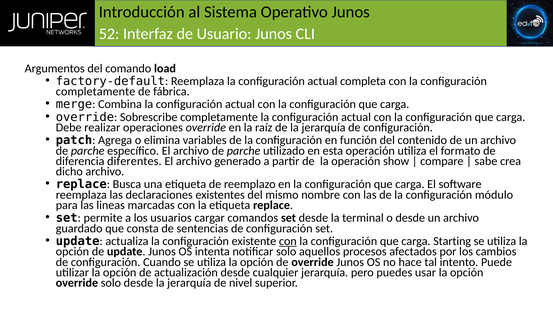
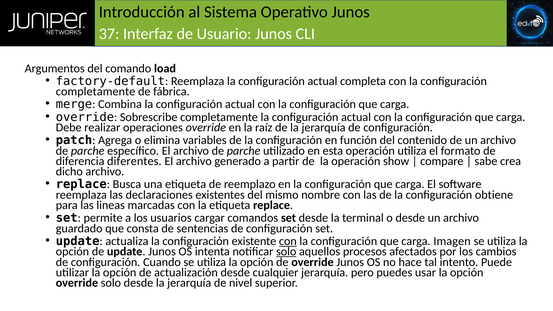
52: 52 -> 37 (109, 34)
módulo: módulo -> obtiene (494, 195)
Starting: Starting -> Imagen (452, 241)
solo underline: none -> present (286, 252)
